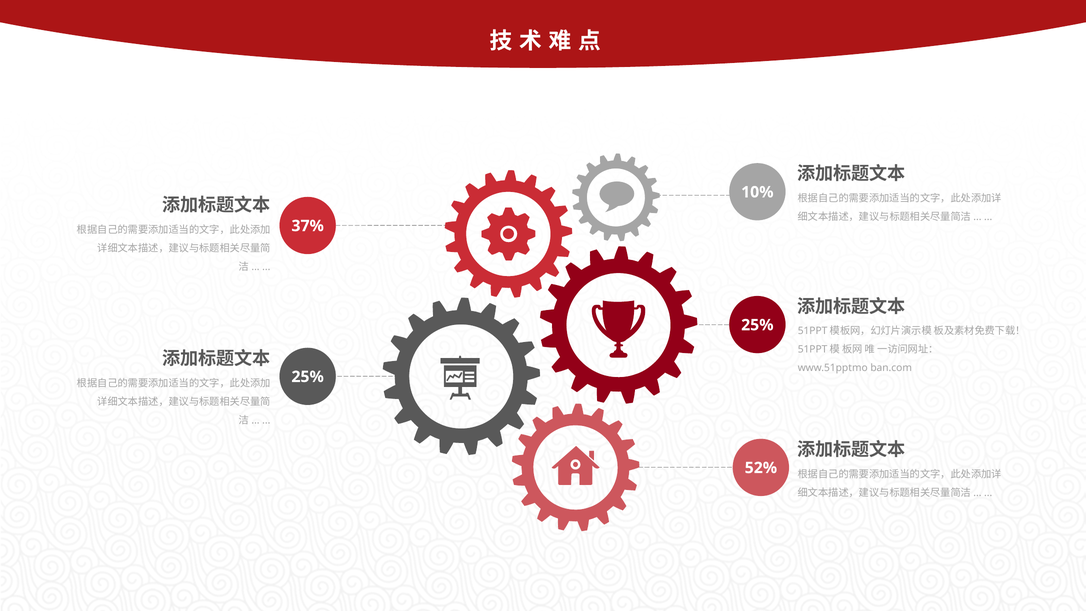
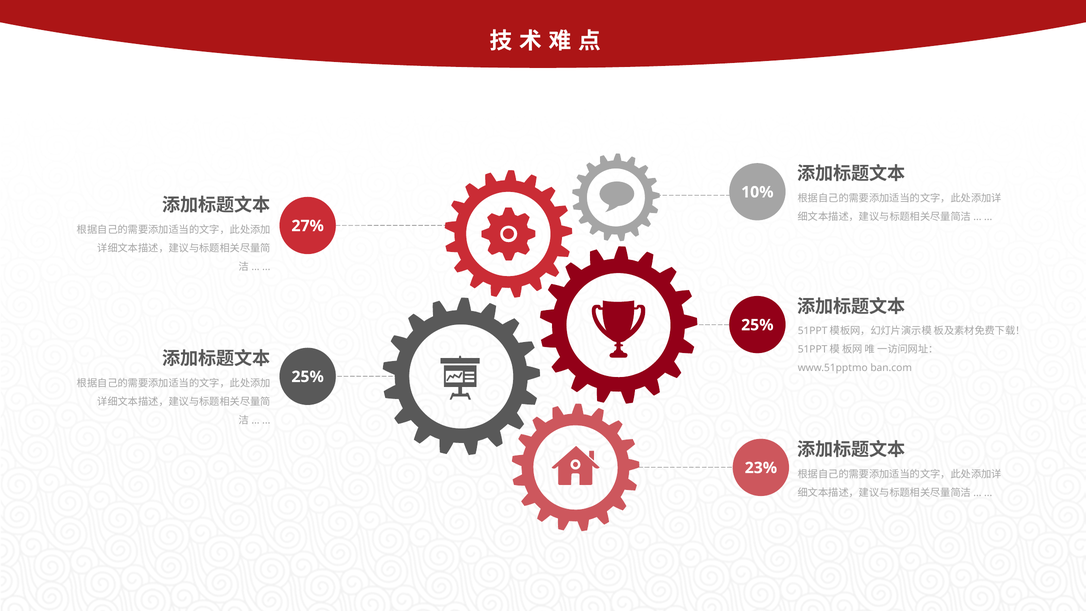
37%: 37% -> 27% (308, 226)
52%: 52% -> 23% (761, 468)
